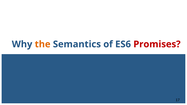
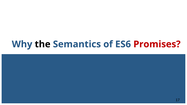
the colour: orange -> black (43, 44)
